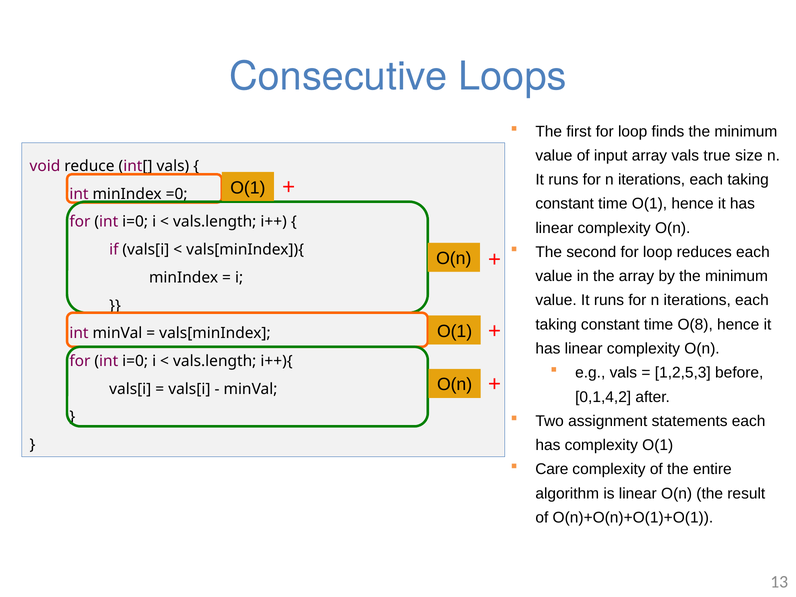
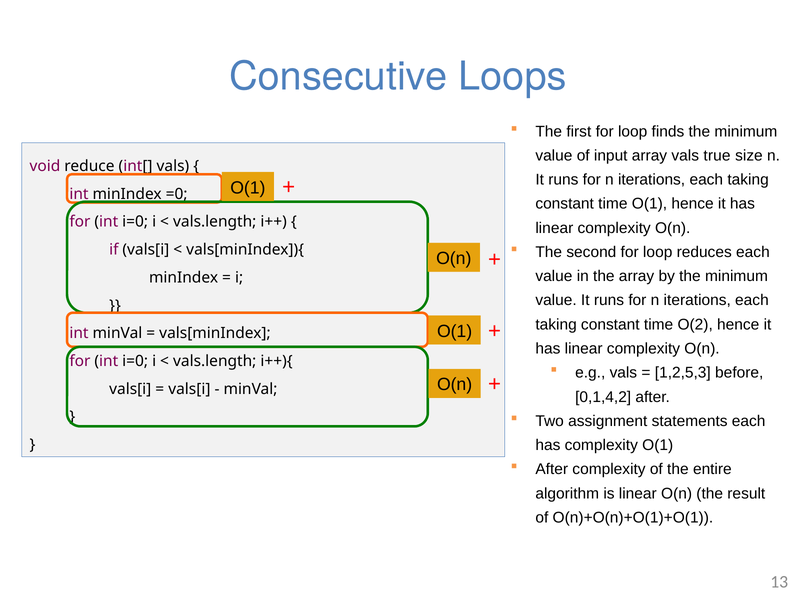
O(8: O(8 -> O(2 (695, 325)
Care: Care -> After (552, 469)
